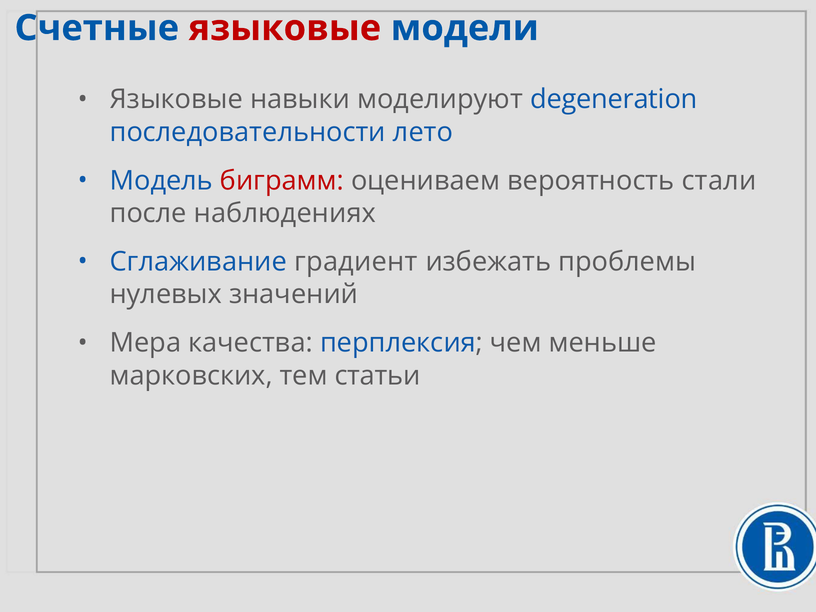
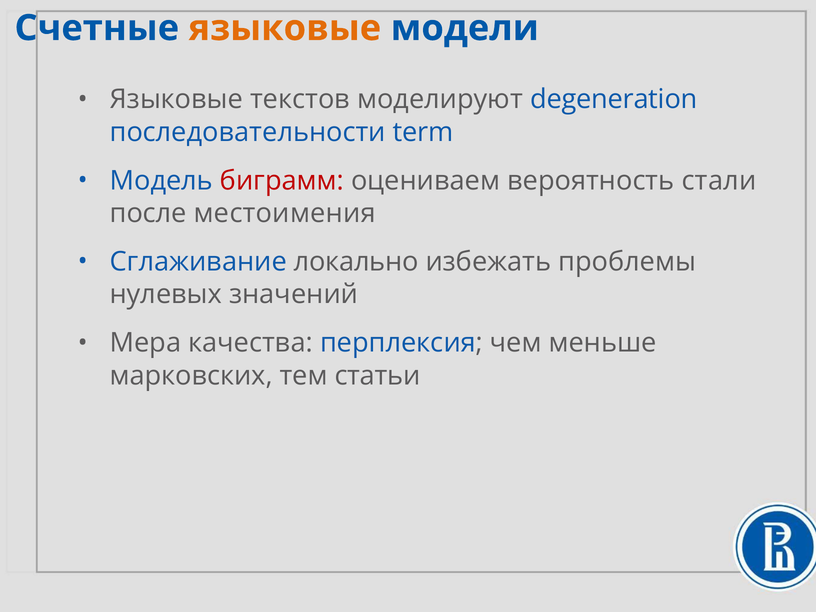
языковые colour: red -> orange (285, 28)
навыки: навыки -> текстов (300, 99)
лето: лето -> term (423, 132)
наблюдениях: наблюдениях -> местоимения (285, 213)
градиент: градиент -> локально (356, 262)
